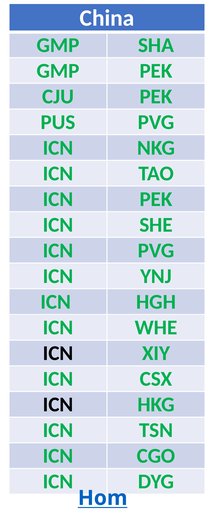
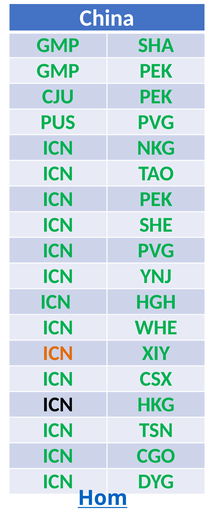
ICN colour: black -> orange (58, 353)
